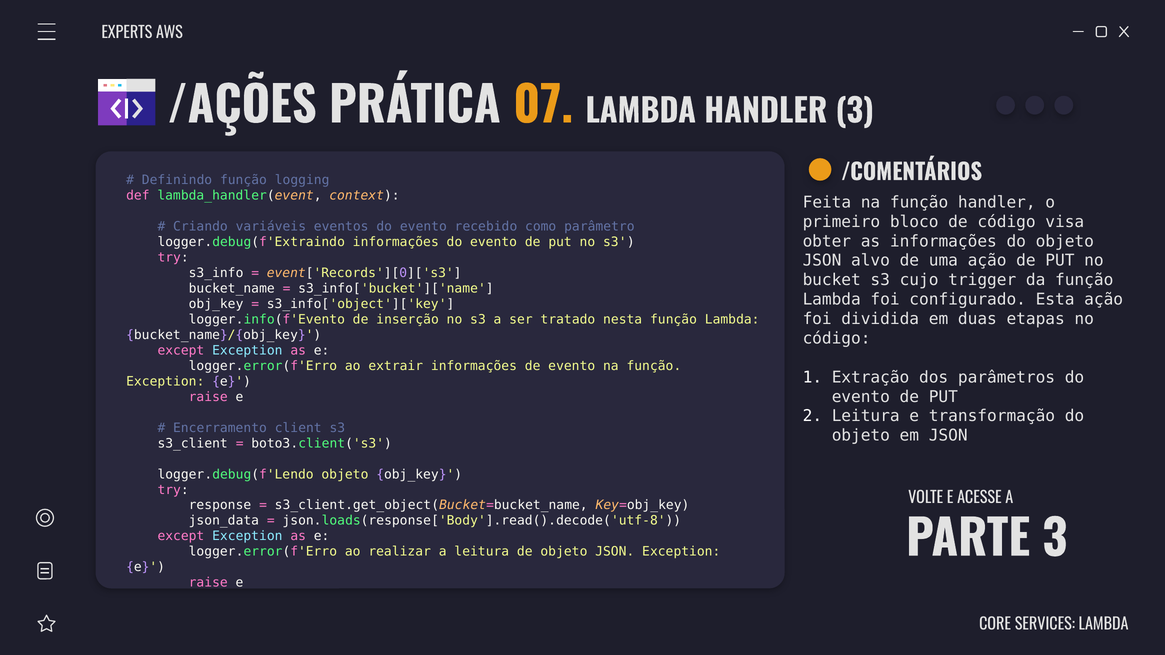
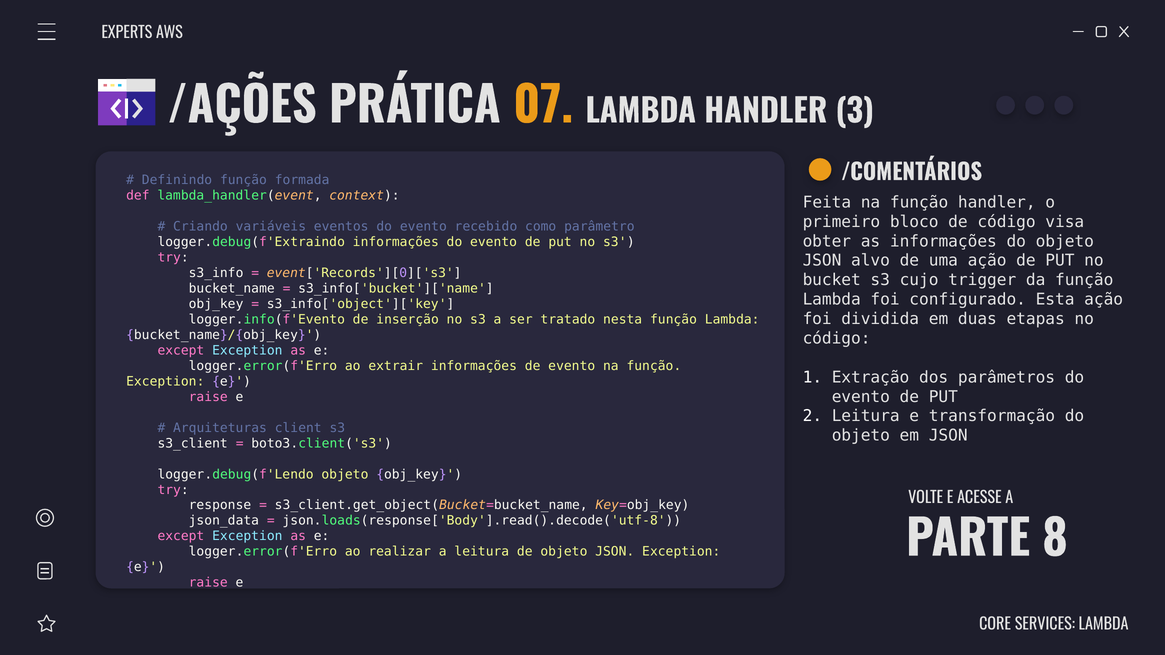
logging: logging -> formada (302, 180)
Encerramento: Encerramento -> Arquiteturas (220, 428)
PARTE 3: 3 -> 8 (1055, 540)
